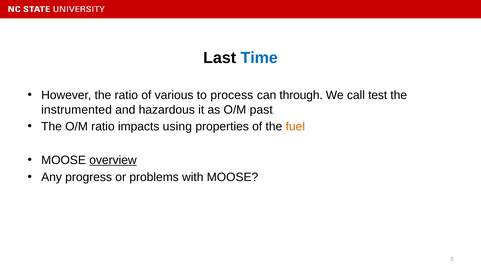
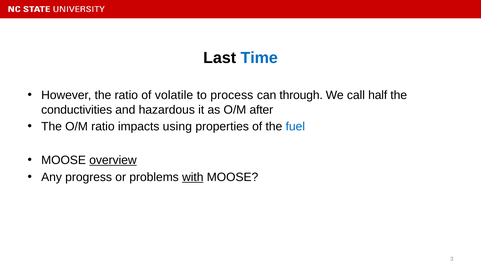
various: various -> volatile (174, 95)
test: test -> half (378, 95)
instrumented: instrumented -> conductivities (77, 110)
past: past -> after (261, 110)
fuel colour: orange -> blue (295, 126)
with underline: none -> present (193, 177)
